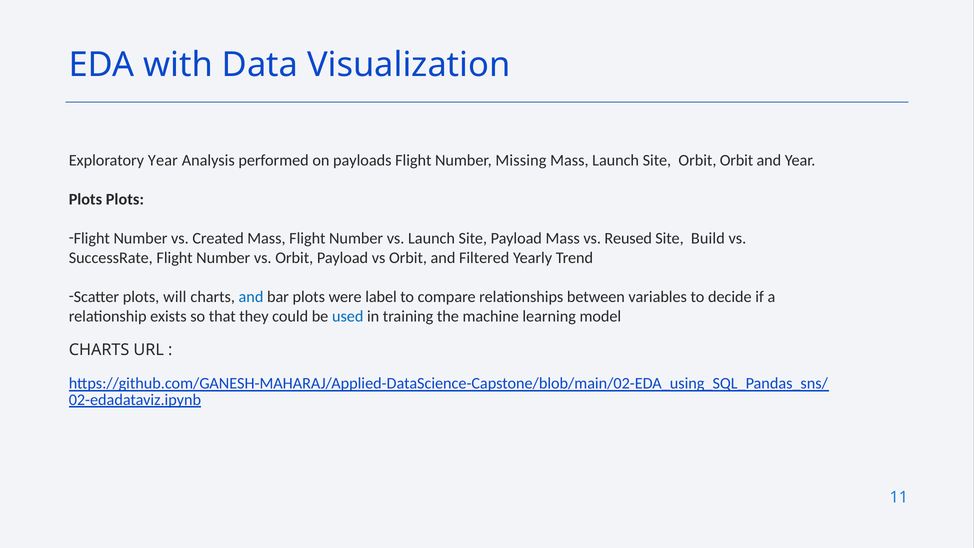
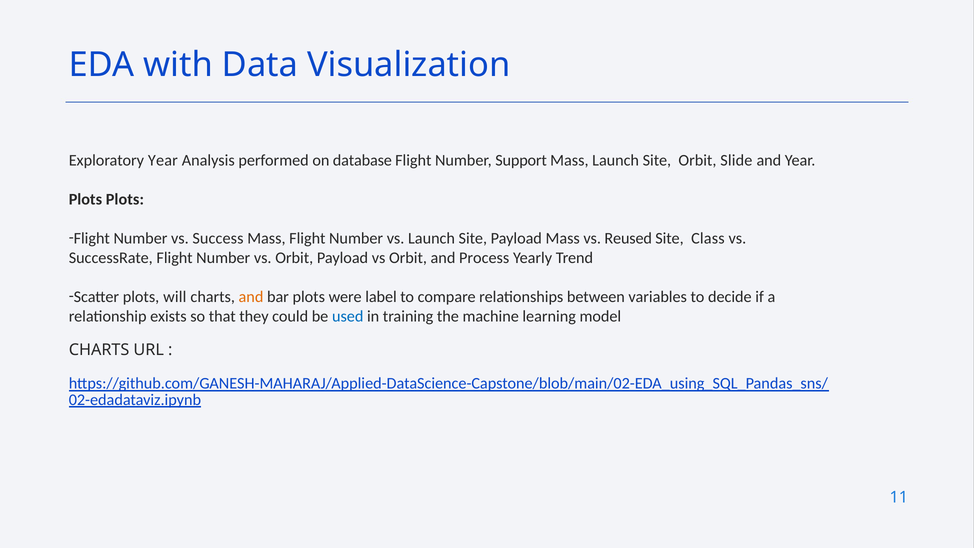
payloads: payloads -> database (362, 160)
Missing: Missing -> Support (521, 160)
Orbit Orbit: Orbit -> Slide (736, 160)
Created: Created -> Success (218, 238)
Build: Build -> Class (708, 238)
Filtered: Filtered -> Process (484, 258)
and colour: blue -> orange (251, 297)
